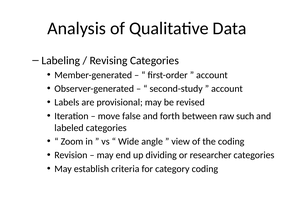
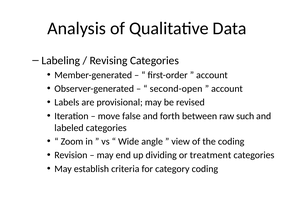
second-study: second-study -> second-open (176, 89)
researcher: researcher -> treatment (210, 156)
